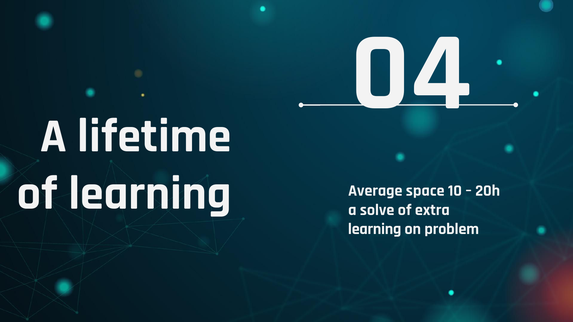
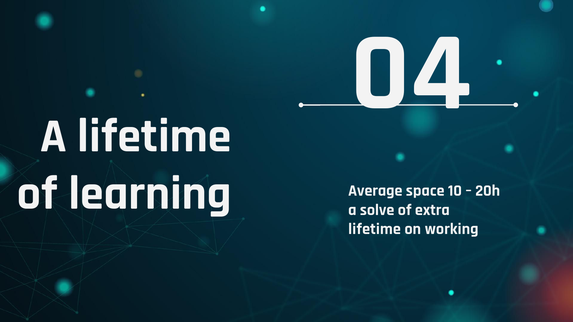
learning: learning -> lifetime (375, 229)
problem: problem -> working (452, 229)
